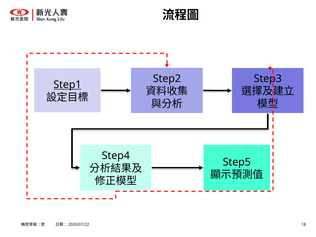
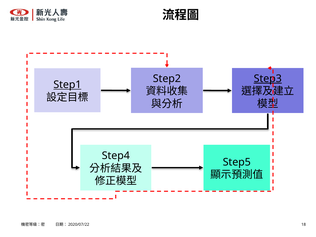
Step3 underline: none -> present (268, 79)
